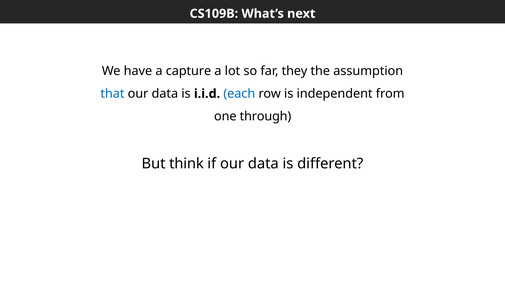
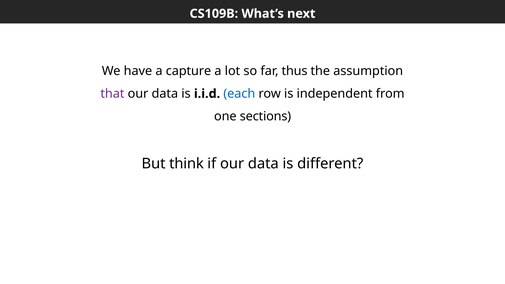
they: they -> thus (295, 71)
that colour: blue -> purple (112, 94)
through: through -> sections (265, 116)
